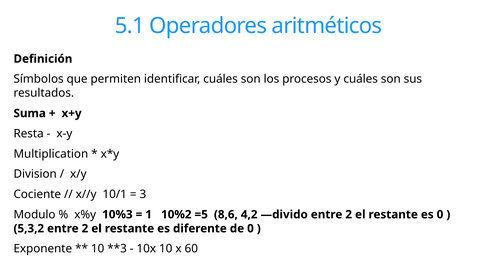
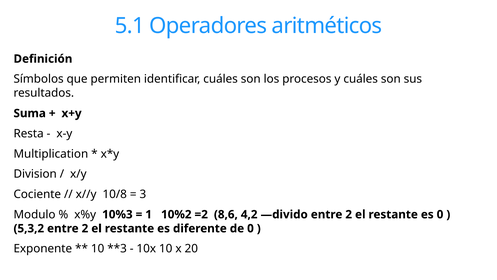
10/1: 10/1 -> 10/8 (115, 194)
=5: =5 -> =2 (201, 214)
60: 60 -> 20 (191, 248)
